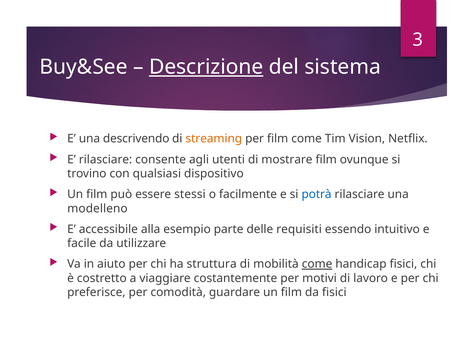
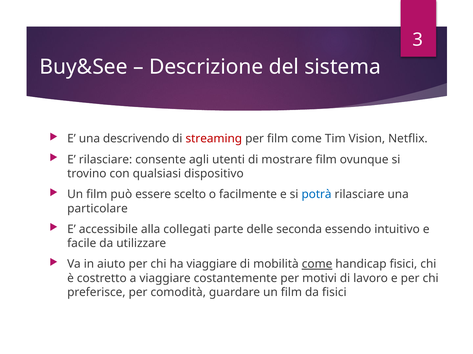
Descrizione underline: present -> none (206, 67)
streaming colour: orange -> red (214, 139)
stessi: stessi -> scelto (190, 195)
modelleno: modelleno -> particolare (98, 209)
esempio: esempio -> collegati (187, 230)
requisiti: requisiti -> seconda (299, 230)
ha struttura: struttura -> viaggiare (212, 265)
